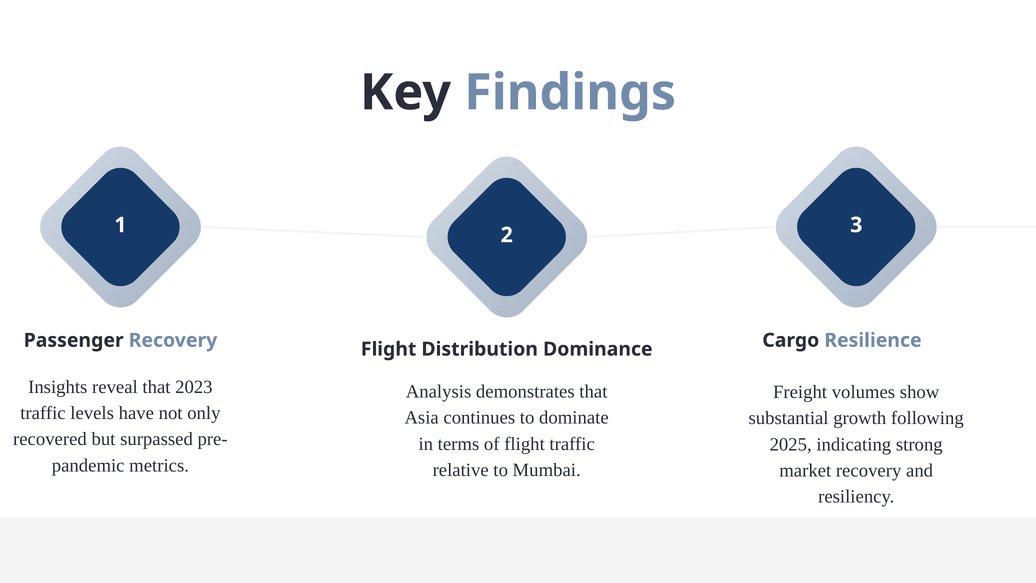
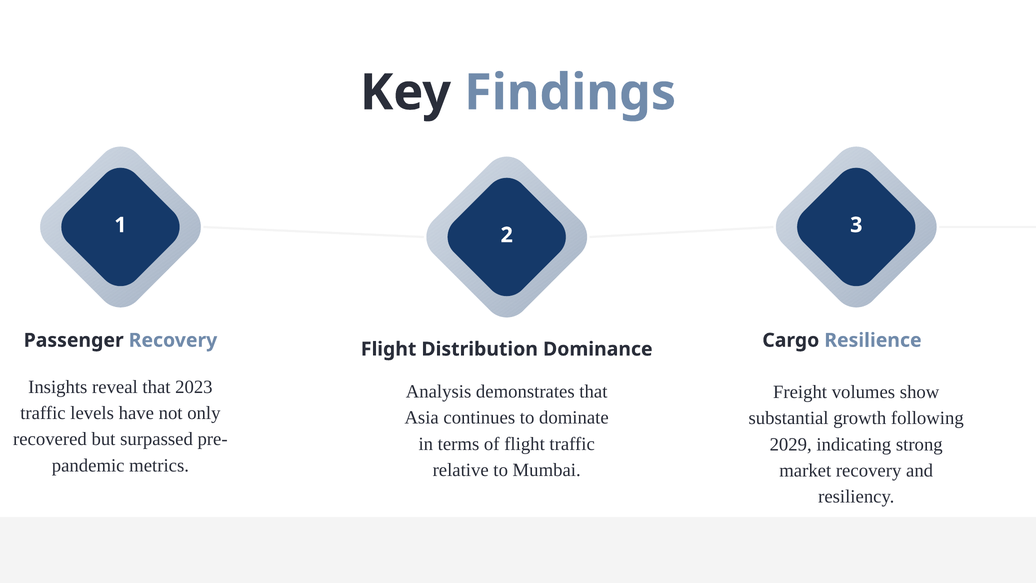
2025: 2025 -> 2029 (791, 444)
